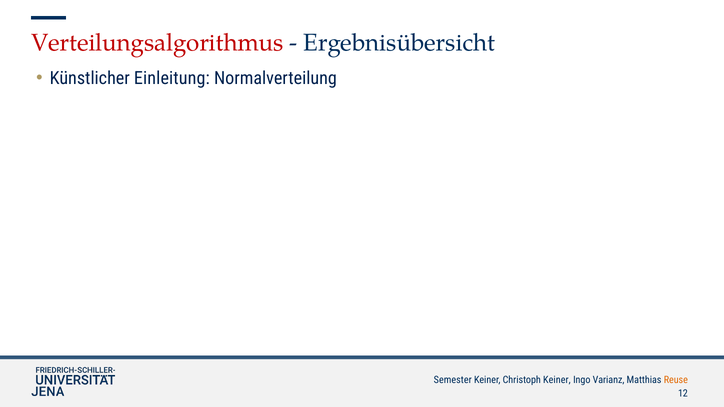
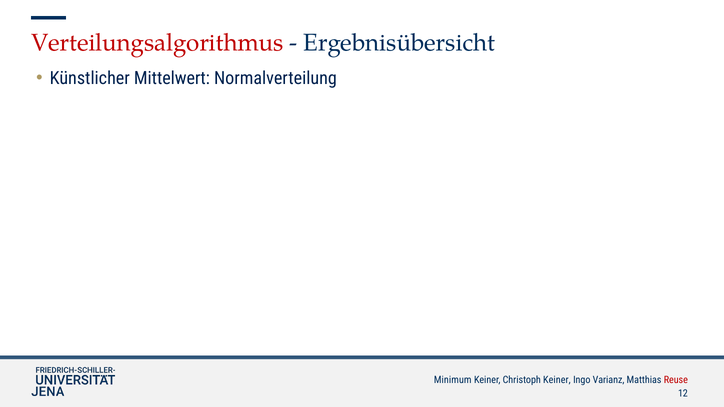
Einleitung: Einleitung -> Mittelwert (172, 78)
Semester: Semester -> Minimum (453, 380)
Reuse colour: orange -> red (676, 380)
